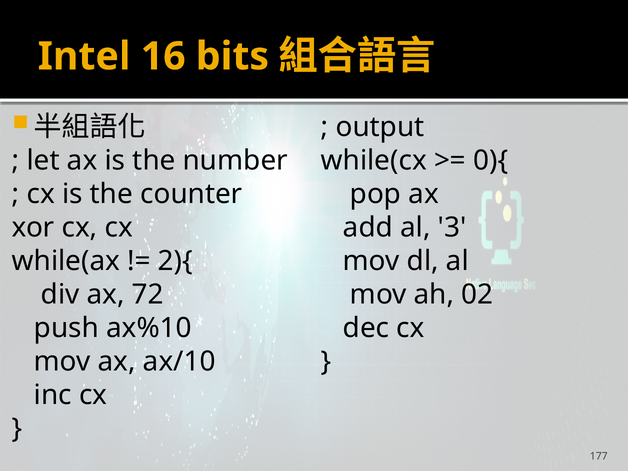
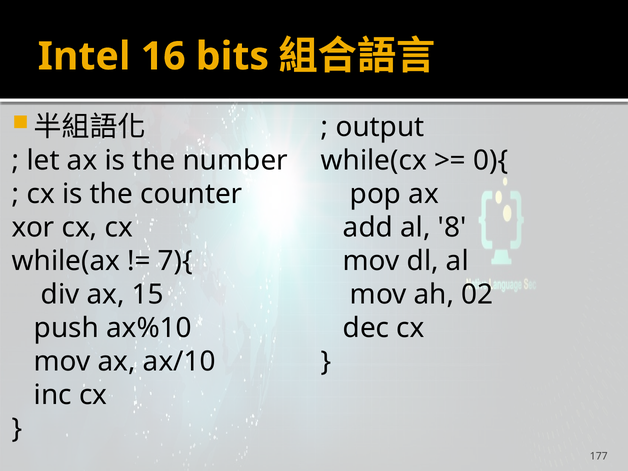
3: 3 -> 8 (452, 228)
2){: 2){ -> 7){ (175, 261)
72: 72 -> 15 (148, 295)
